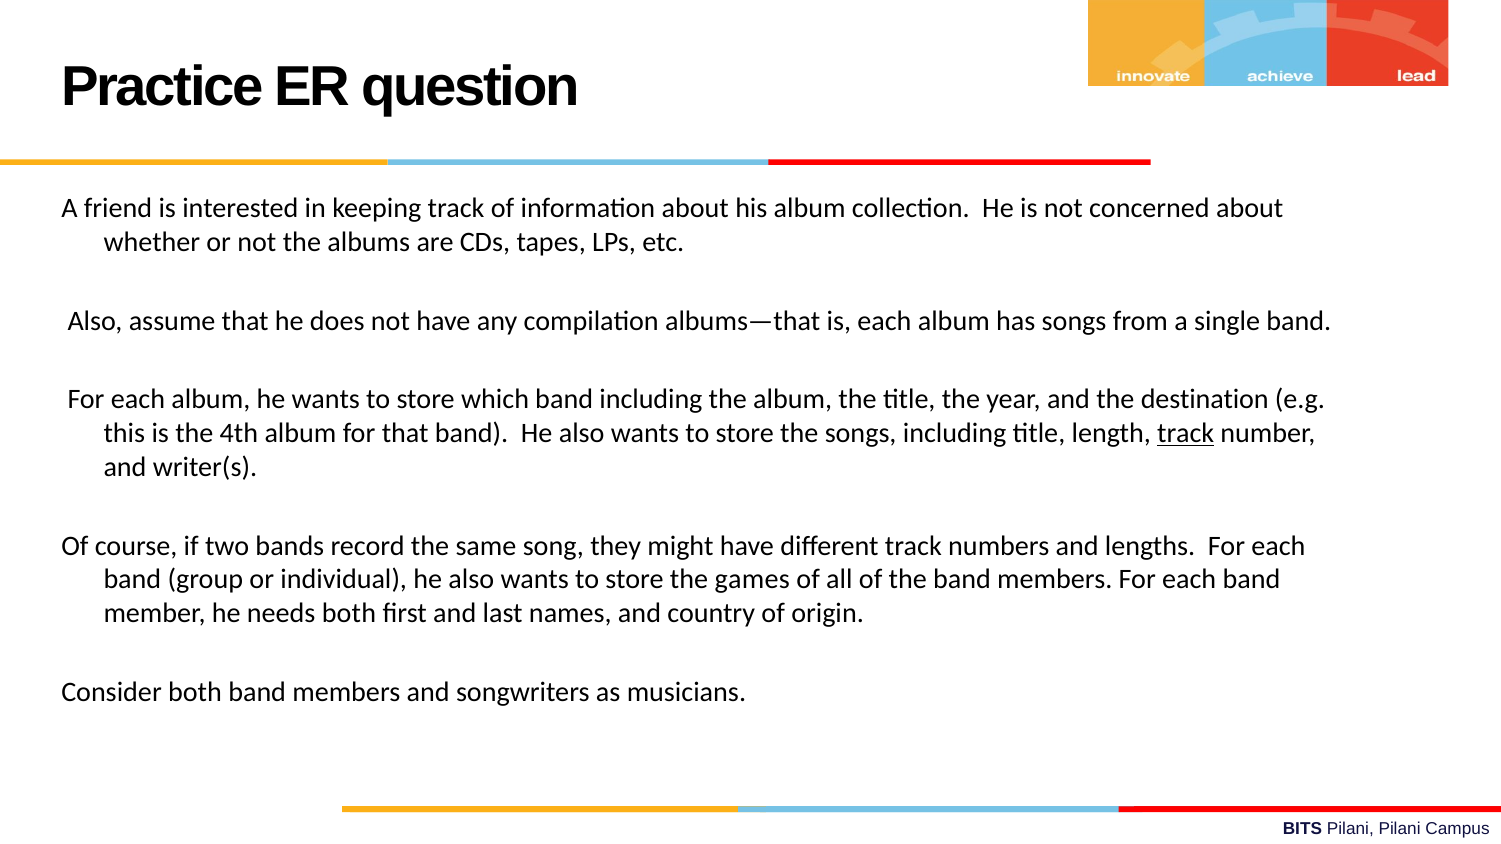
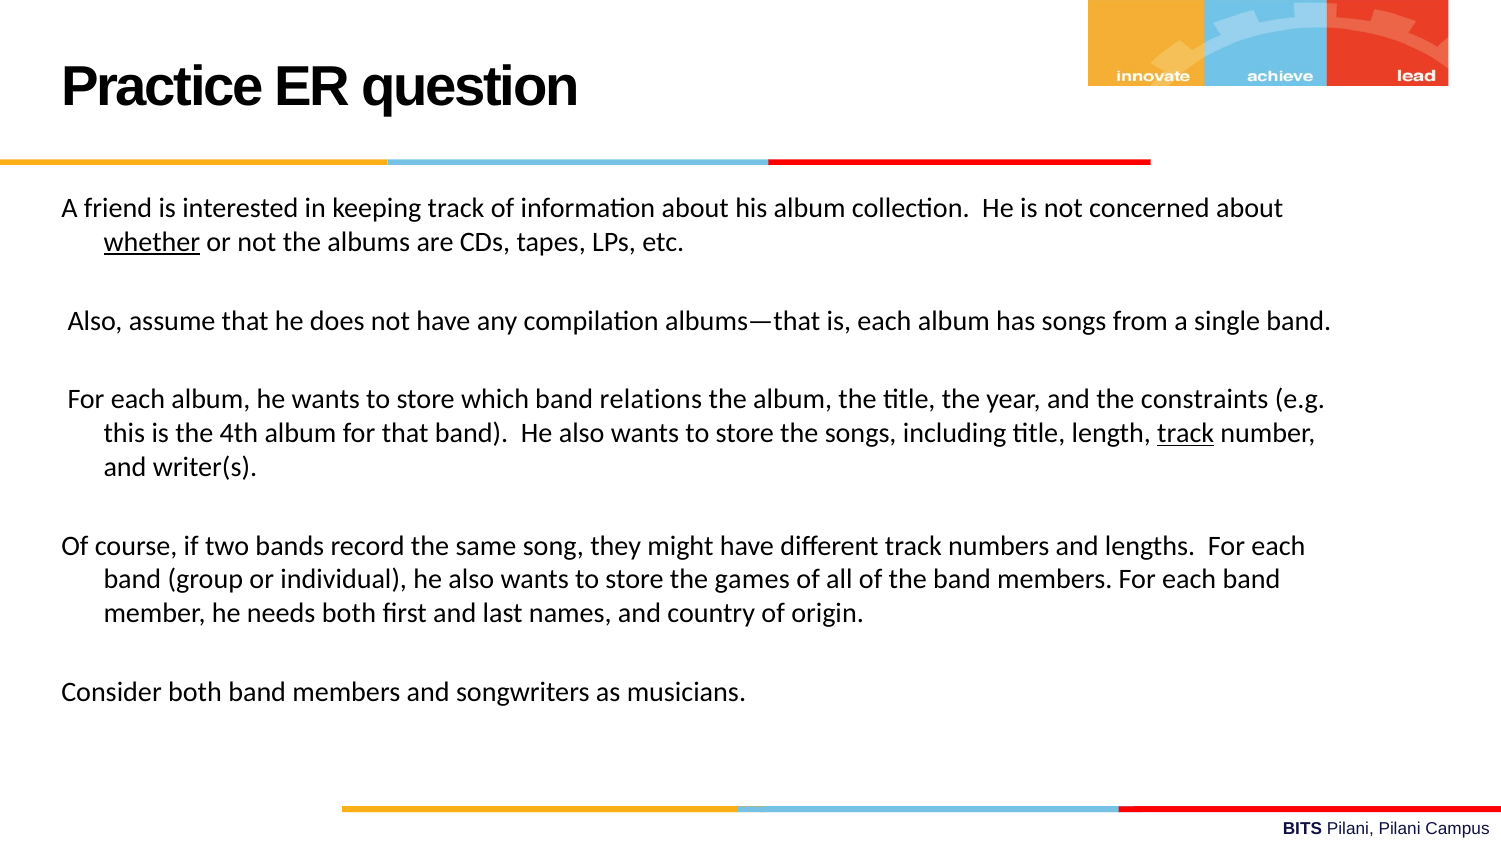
whether underline: none -> present (152, 242)
band including: including -> relations (651, 400)
destination: destination -> constraints (1205, 400)
